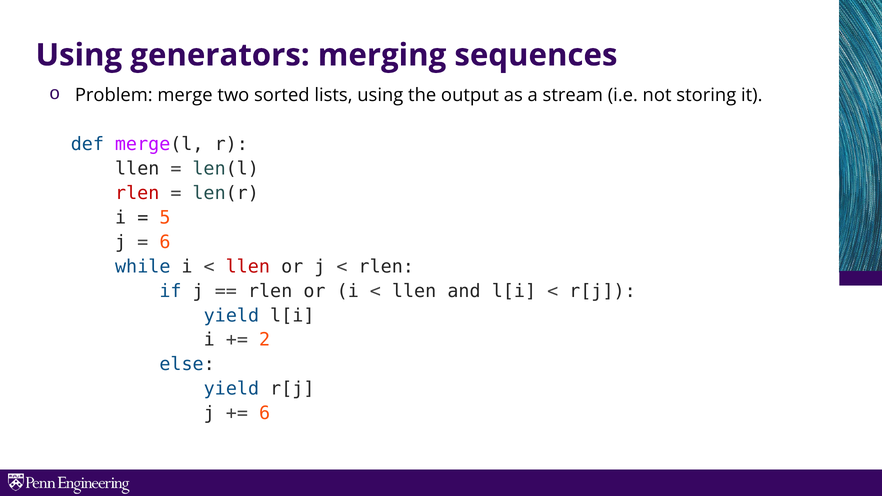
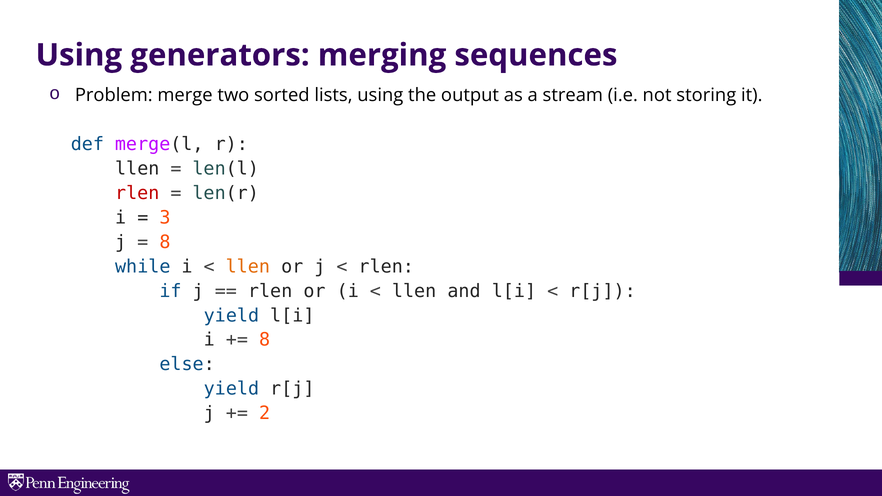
5: 5 -> 3 (165, 218)
6: 6 -> 8 (165, 242)
llen colour: red -> orange (248, 267)
2: 2 -> 8 (265, 340)
6: 6 -> 2 (265, 413)
